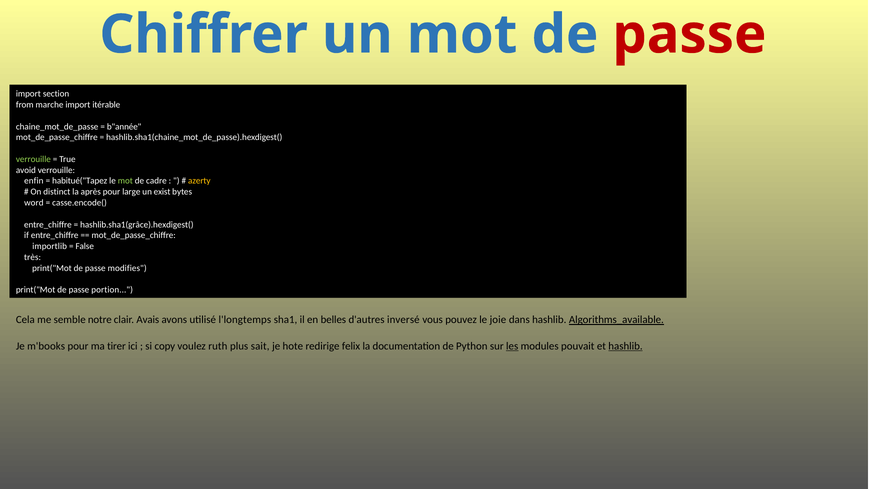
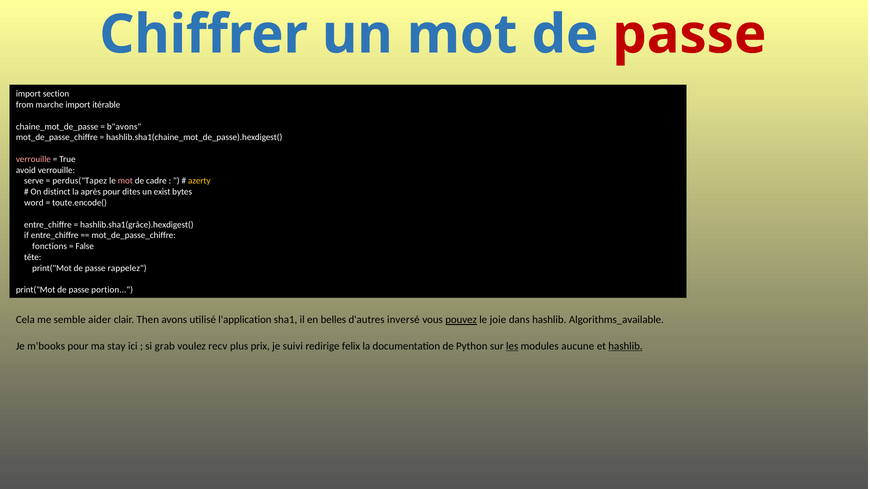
b"année: b"année -> b"avons (124, 127)
verrouille colour: light green -> pink (33, 159)
enfin: enfin -> serve (34, 181)
habitué("Tapez: habitué("Tapez -> perdus("Tapez (80, 181)
mot colour: light green -> pink (125, 181)
large: large -> dites (131, 192)
casse.encode(: casse.encode( -> toute.encode( (80, 203)
importlib: importlib -> fonctions (50, 246)
très: très -> tête (33, 257)
modifies: modifies -> rappelez (127, 268)
notre: notre -> aider (100, 320)
Avais: Avais -> Then (148, 320)
l'longtemps: l'longtemps -> l'application (245, 320)
pouvez underline: none -> present (461, 320)
Algorithms_available underline: present -> none (616, 320)
tirer: tirer -> stay (116, 346)
copy: copy -> grab (165, 346)
ruth: ruth -> recv (218, 346)
sait: sait -> prix (260, 346)
hote: hote -> suivi (293, 346)
pouvait: pouvait -> aucune (578, 346)
